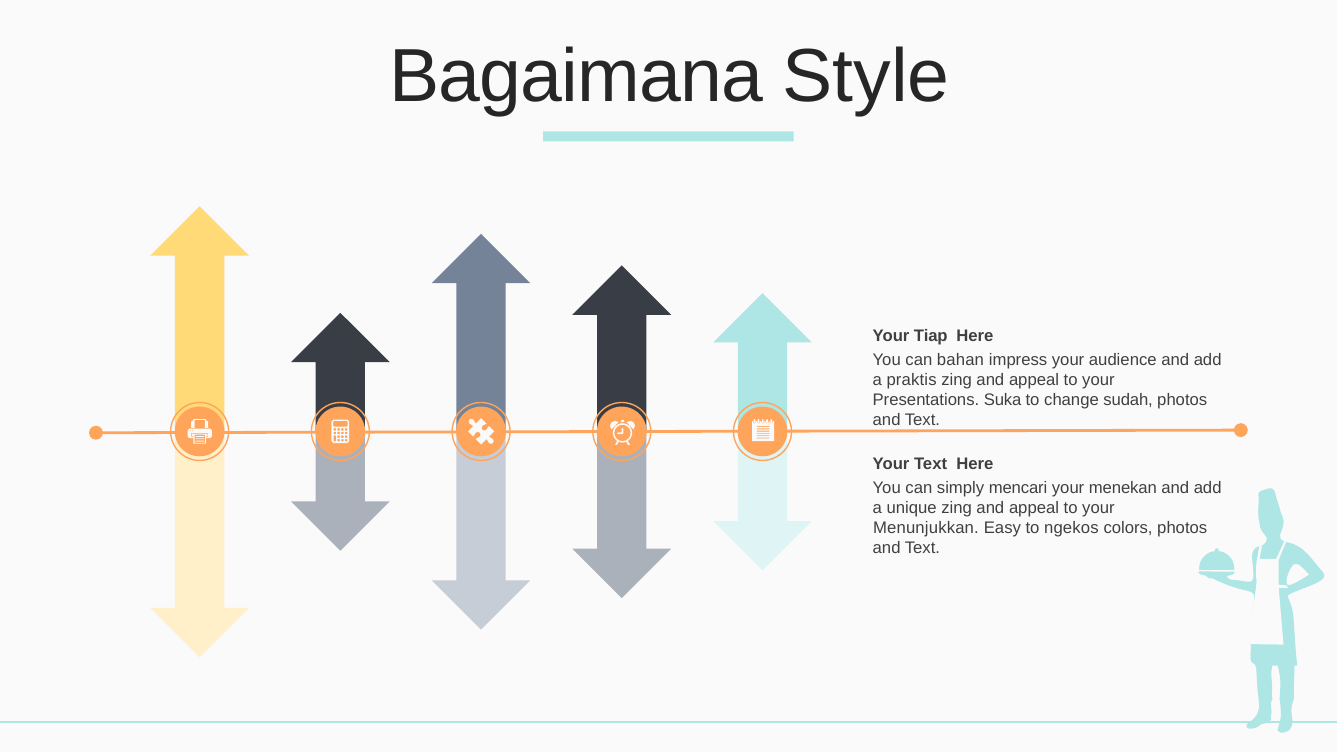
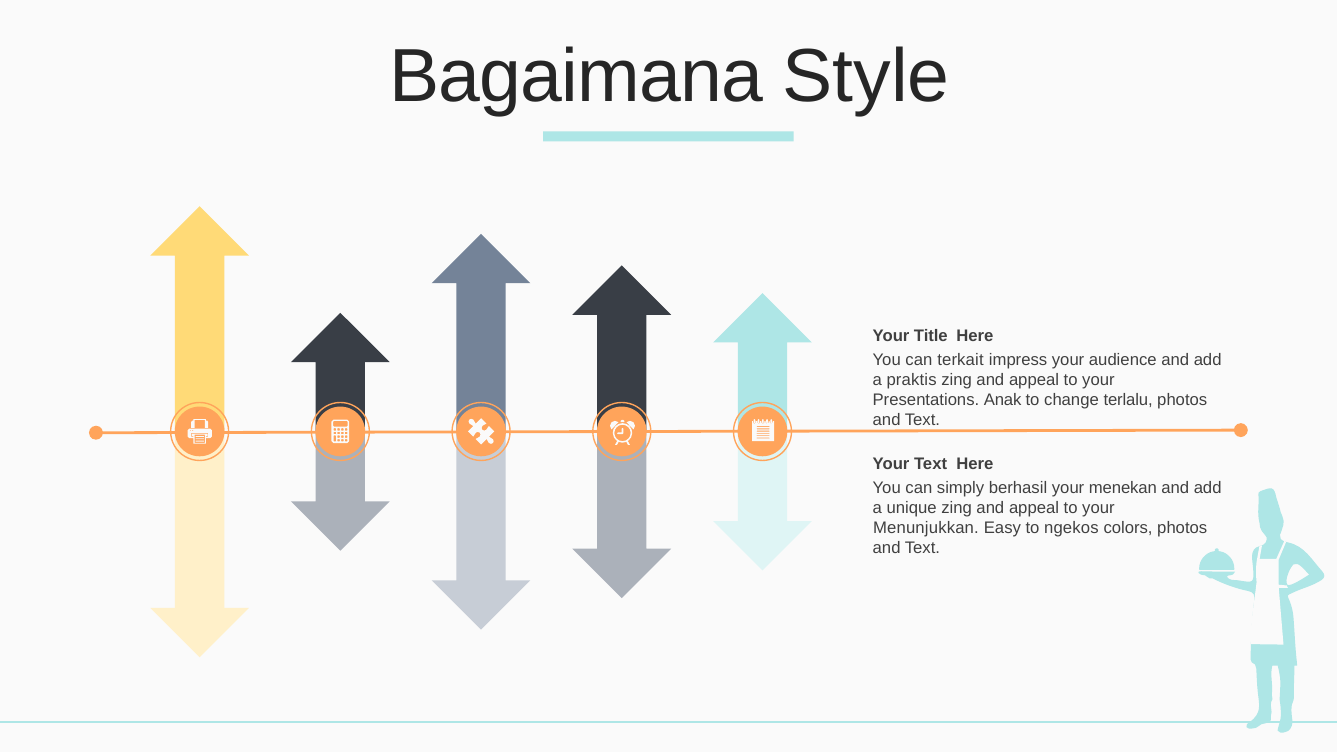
Tiap: Tiap -> Title (931, 336)
bahan: bahan -> terkait (960, 360)
Suka: Suka -> Anak (1003, 400)
sudah: sudah -> terlalu (1128, 400)
mencari: mencari -> berhasil (1018, 488)
